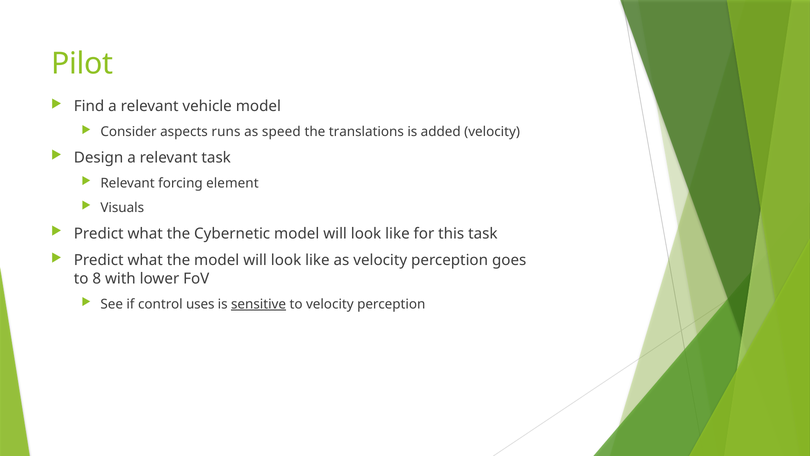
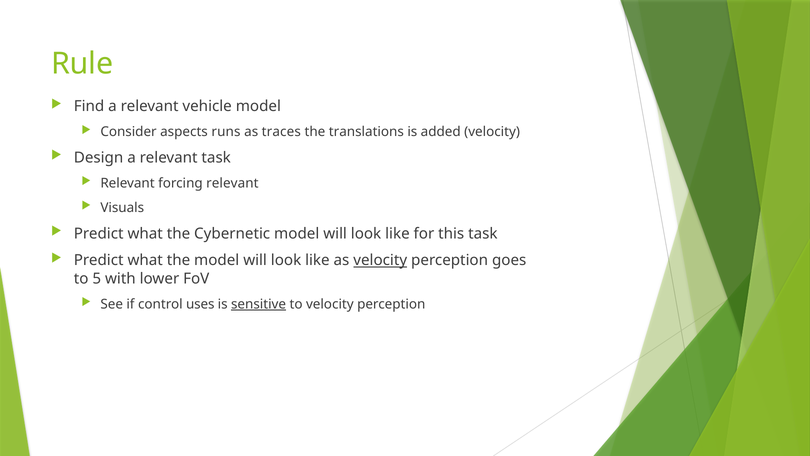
Pilot: Pilot -> Rule (82, 64)
speed: speed -> traces (281, 132)
forcing element: element -> relevant (232, 183)
velocity underline: none -> present (380, 260)
8: 8 -> 5 (97, 278)
